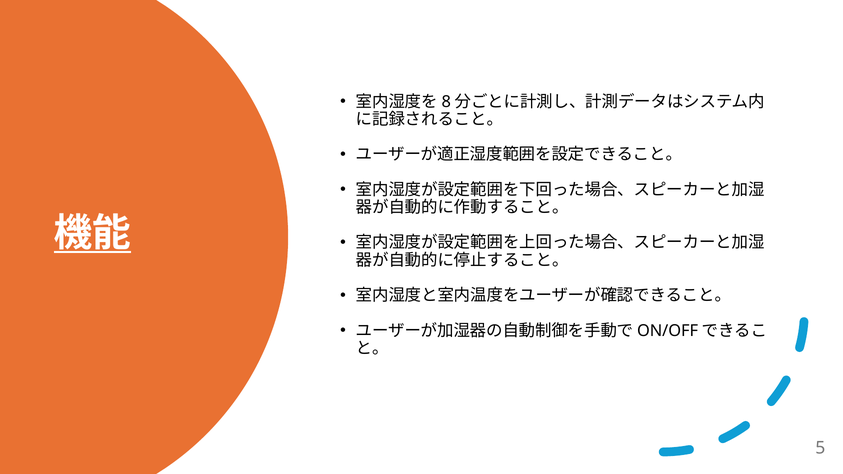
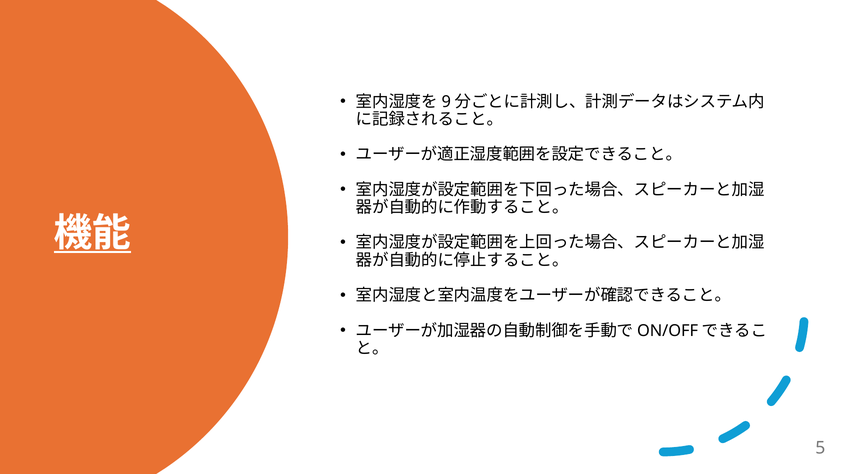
8: 8 -> 9 (446, 102)
